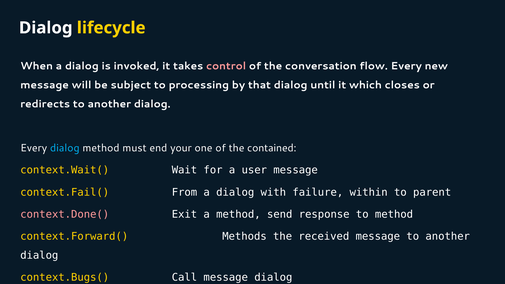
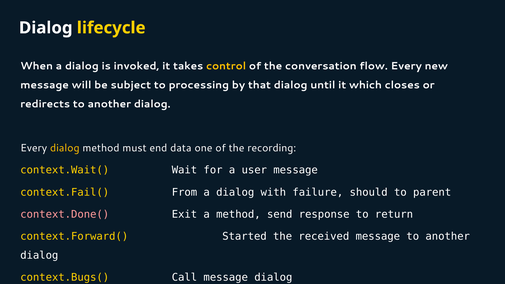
control colour: pink -> yellow (226, 66)
dialog colour: light blue -> yellow (65, 148)
your: your -> data (181, 148)
contained: contained -> recording (272, 148)
within: within -> should (369, 192)
to method: method -> return (394, 214)
Methods: Methods -> Started (244, 237)
